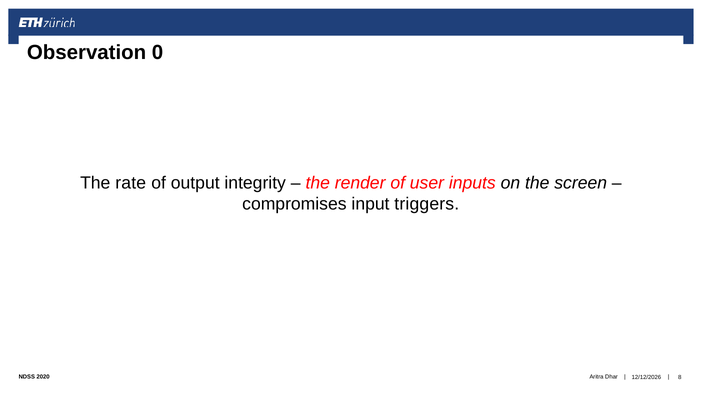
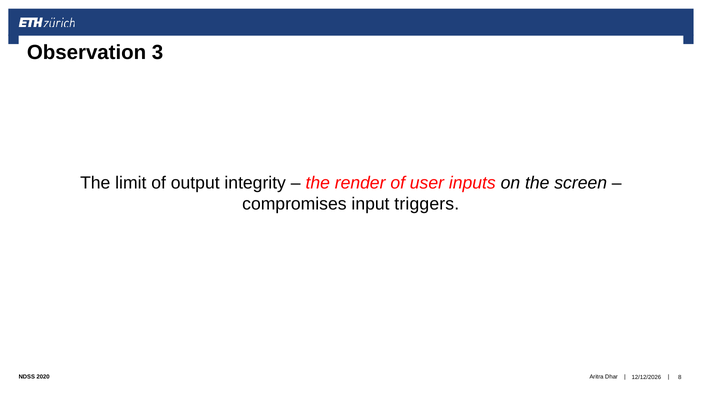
0: 0 -> 3 (158, 53)
rate: rate -> limit (131, 183)
